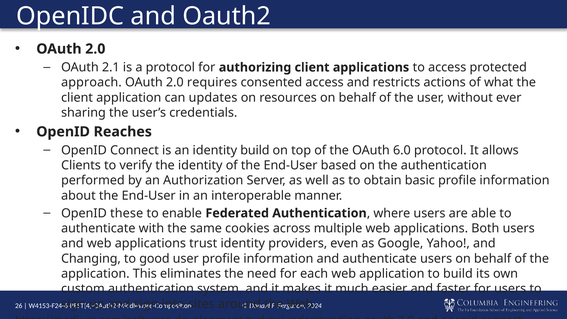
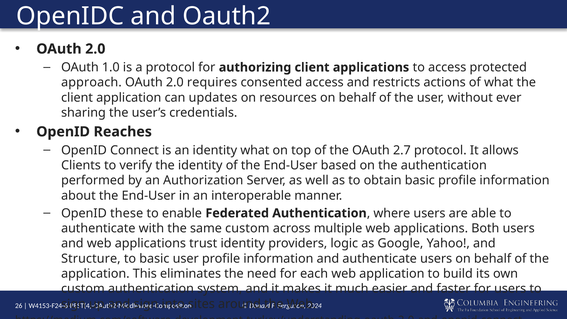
2.1: 2.1 -> 1.0 (111, 67)
identity build: build -> what (255, 150)
6.0: 6.0 -> 2.7 (402, 150)
same cookies: cookies -> custom (247, 228)
even: even -> logic (344, 243)
Changing: Changing -> Structure (91, 258)
to good: good -> basic (154, 258)
